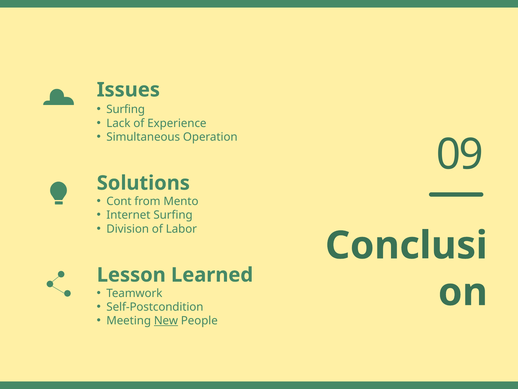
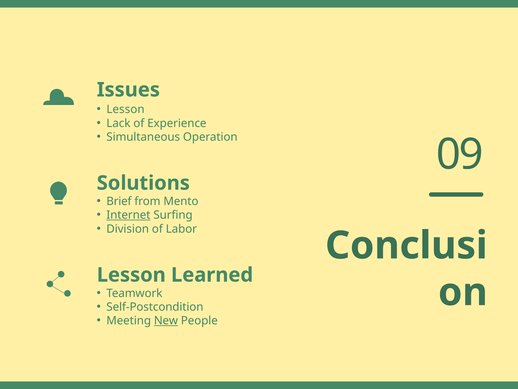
Surfing: Surfing -> Lesson (126, 109)
Cont: Cont -> Brief (119, 201)
Internet underline: none -> present (128, 215)
